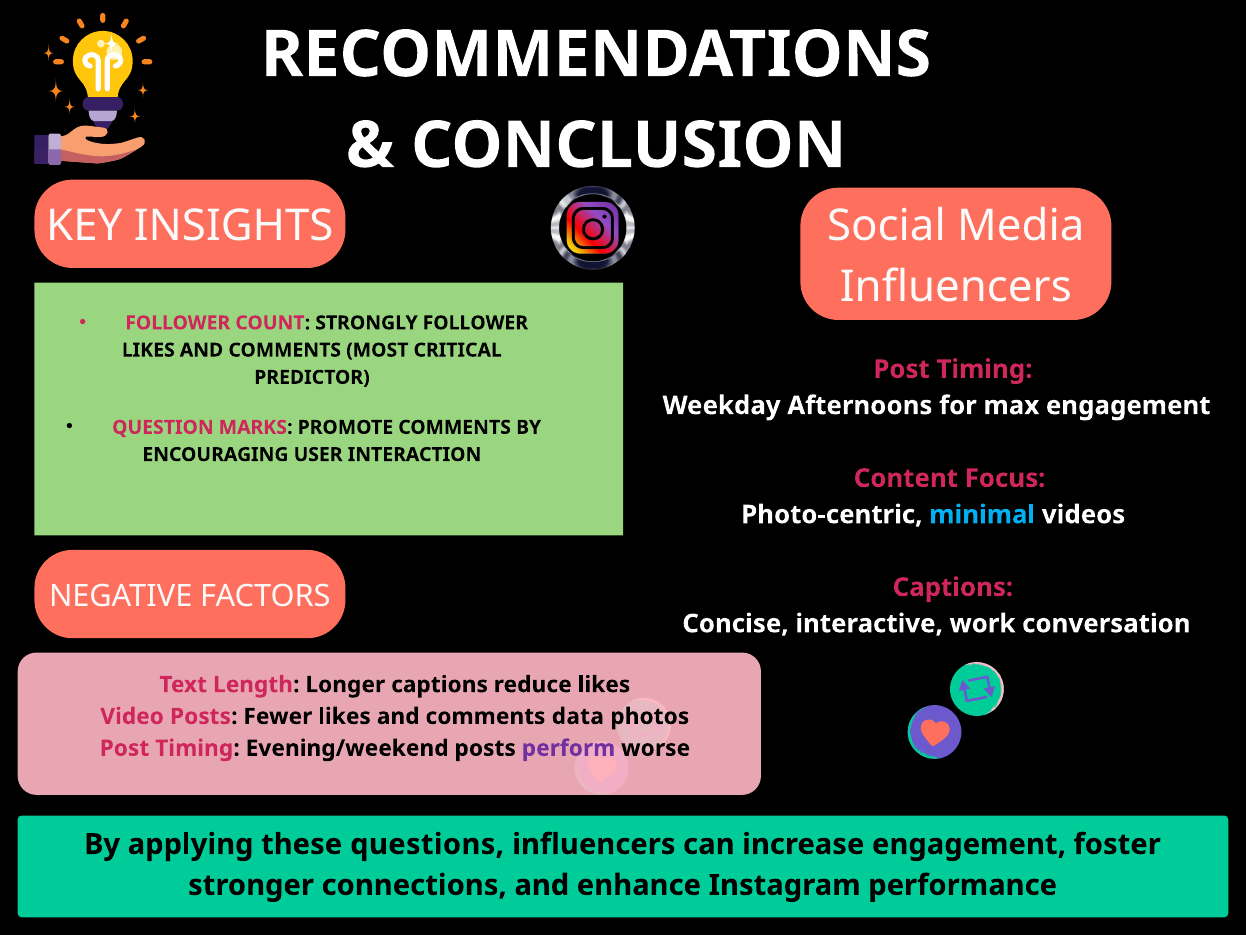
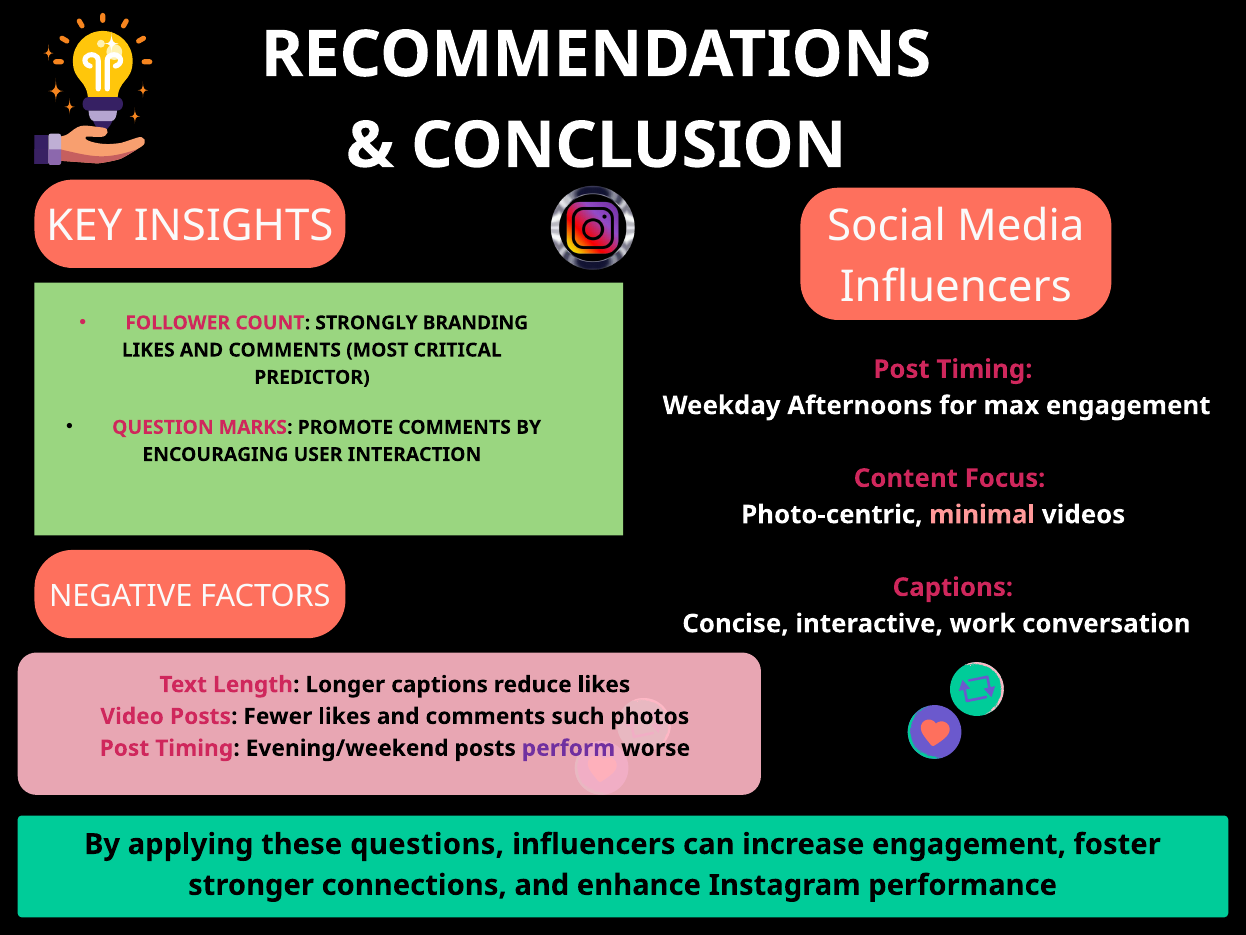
STRONGLY FOLLOWER: FOLLOWER -> BRANDING (475, 323)
minimal colour: light blue -> pink (982, 514)
data: data -> such (578, 716)
